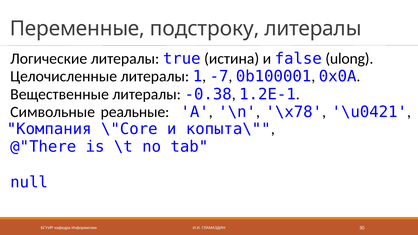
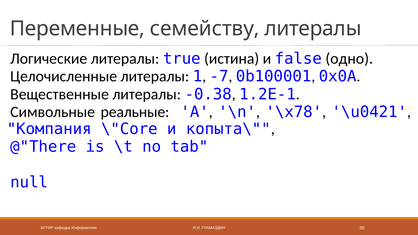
подстроку: подстроку -> семейству (205, 29)
ulong: ulong -> одно (349, 59)
